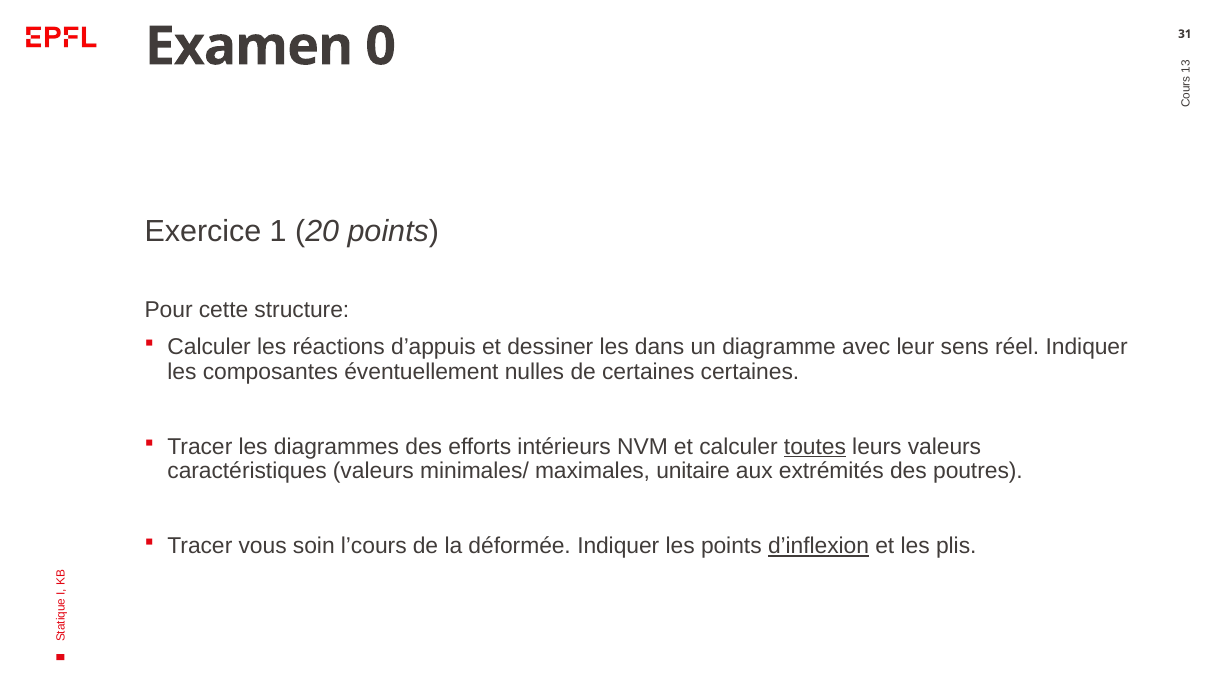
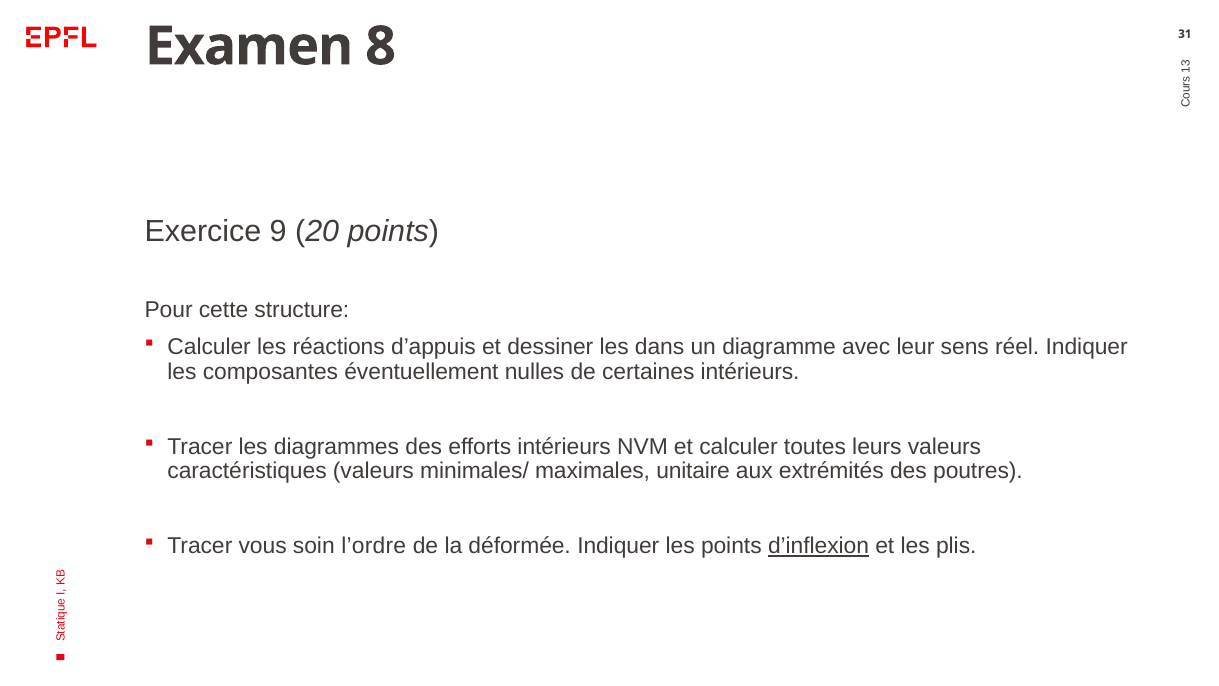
0: 0 -> 8 (381, 46)
Exercice 1: 1 -> 9 (278, 231)
certaines certaines: certaines -> intérieurs (750, 372)
toutes underline: present -> none (815, 447)
l’cours: l’cours -> l’ordre (374, 546)
